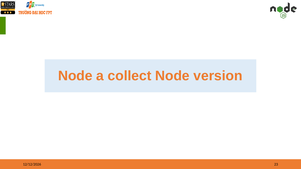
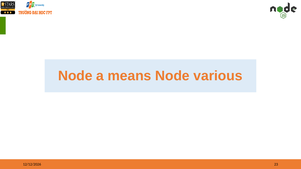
collect: collect -> means (130, 76)
version: version -> various (218, 76)
